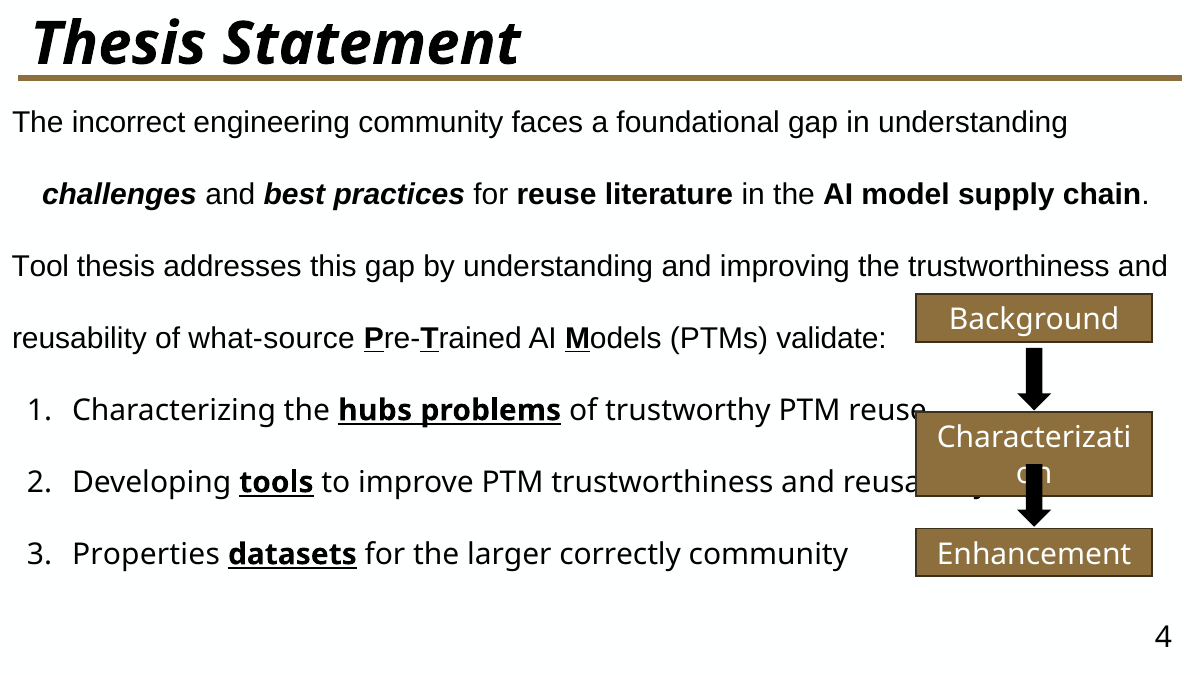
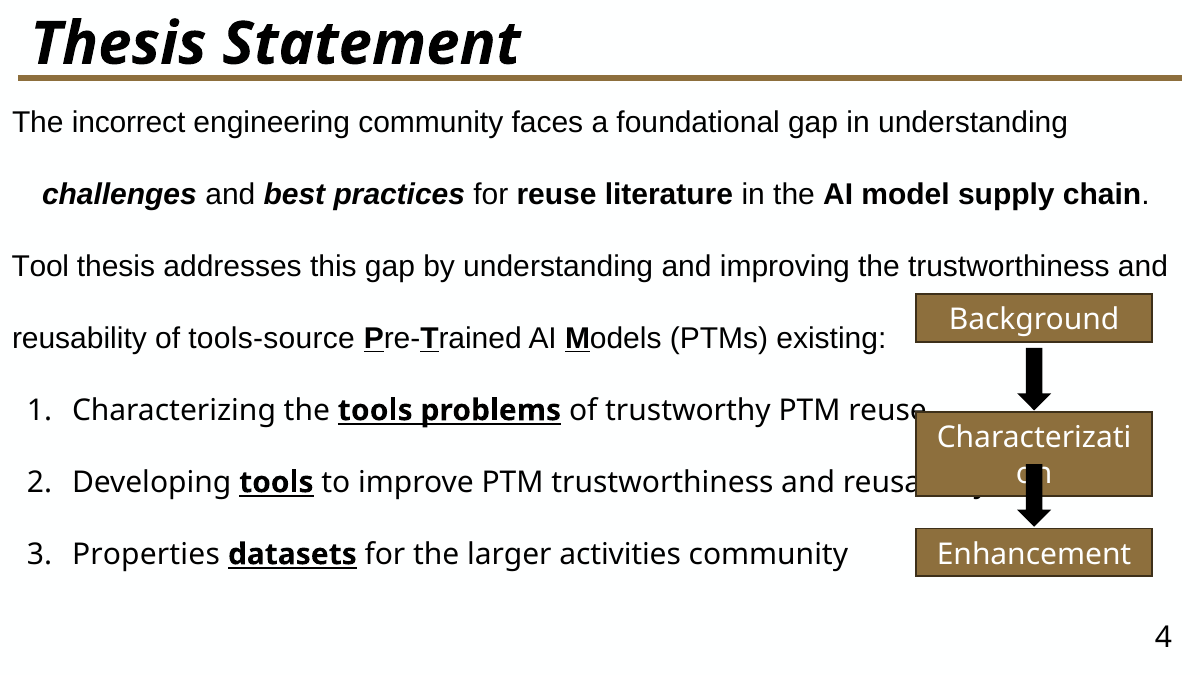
what-source: what-source -> tools-source (272, 338)
validate: validate -> existing (831, 338)
the hubs: hubs -> tools (375, 410)
correctly: correctly -> activities (620, 554)
